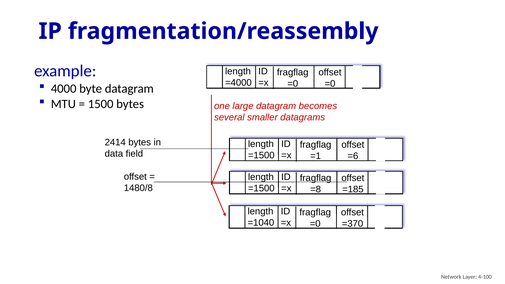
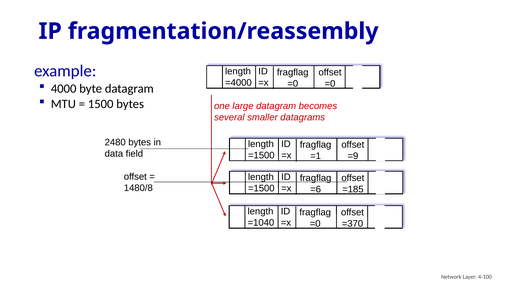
2414: 2414 -> 2480 (115, 142)
=6: =6 -> =9 (353, 156)
=8: =8 -> =6 (316, 189)
